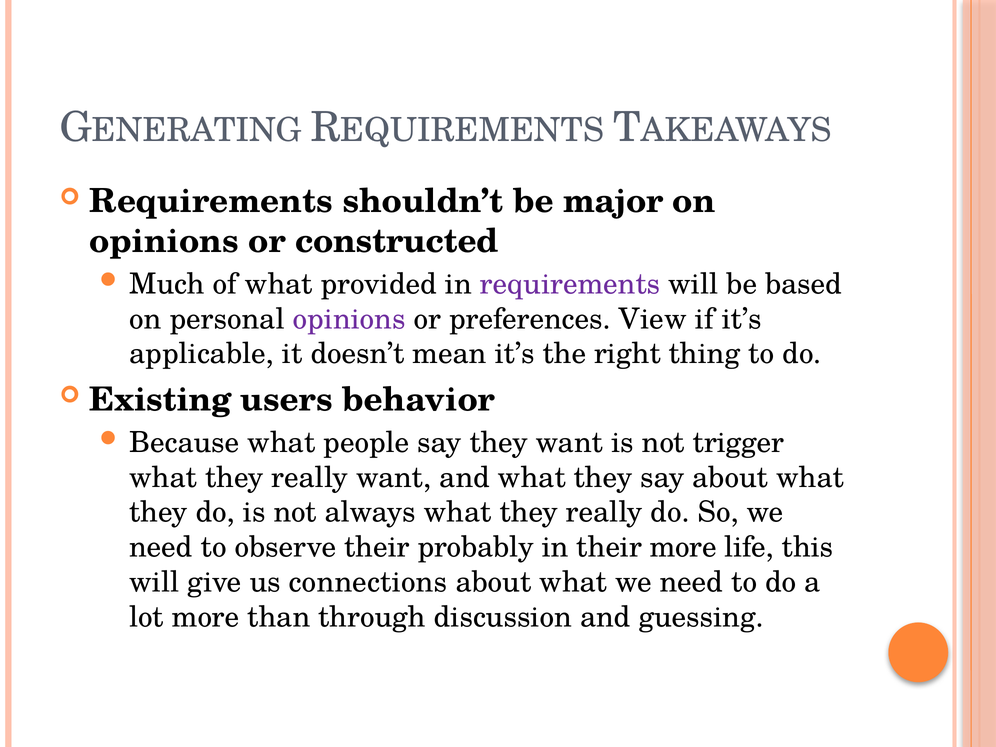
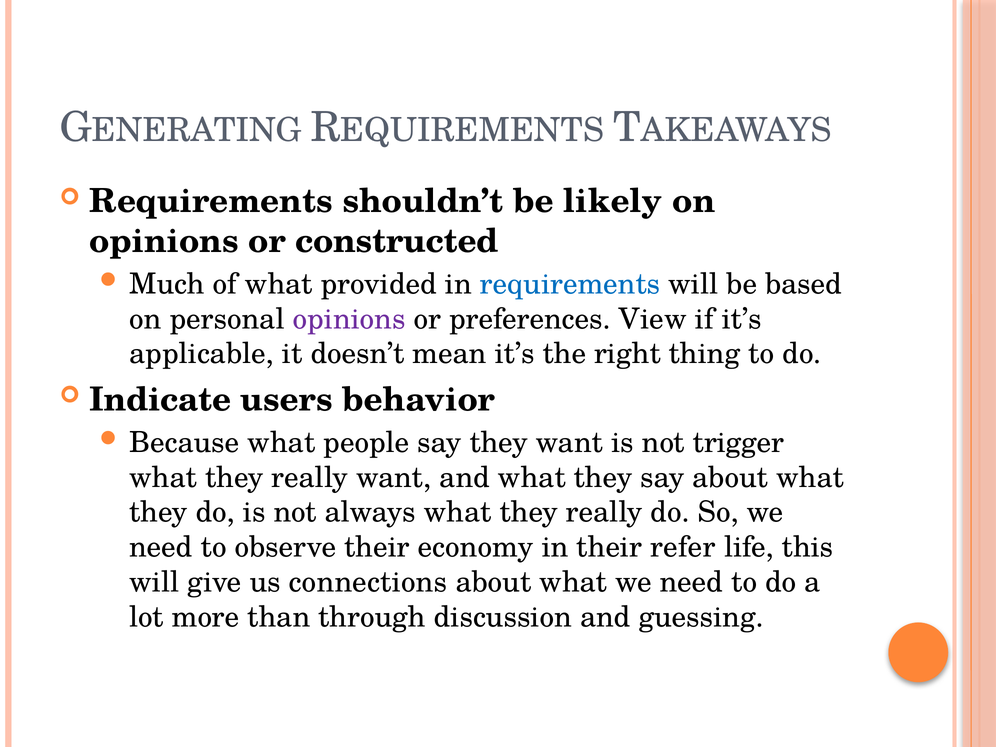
major: major -> likely (613, 201)
requirements colour: purple -> blue (570, 284)
Existing: Existing -> Indicate (160, 400)
probably: probably -> economy (476, 547)
their more: more -> refer (683, 547)
